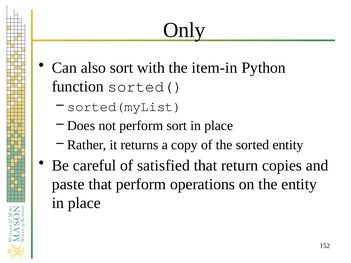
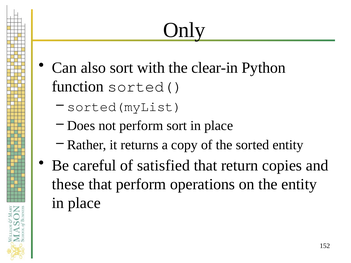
item-in: item-in -> clear-in (215, 68)
paste: paste -> these (68, 184)
